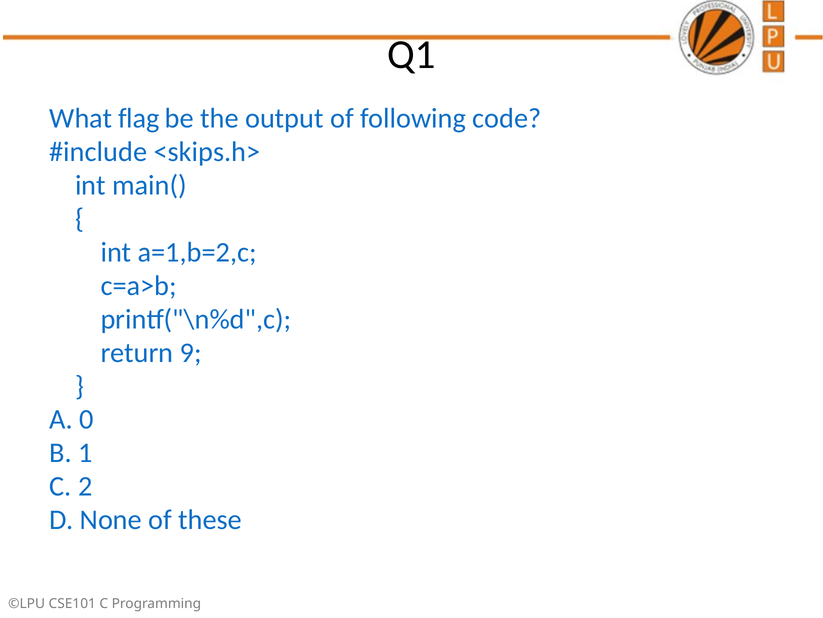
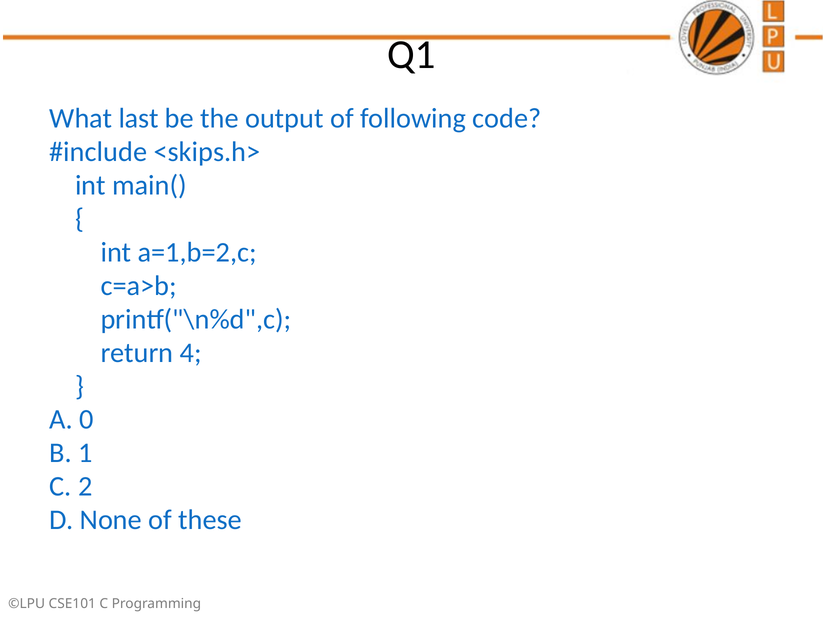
flag: flag -> last (139, 118)
9: 9 -> 4 (191, 352)
